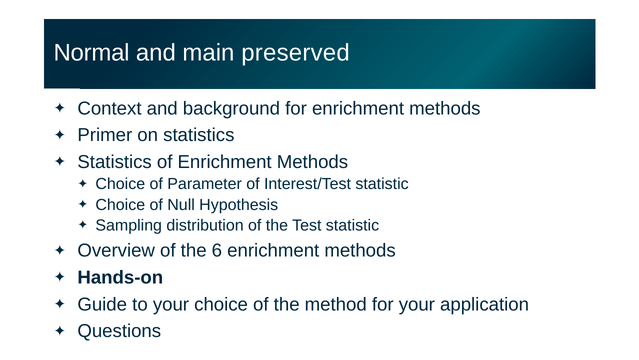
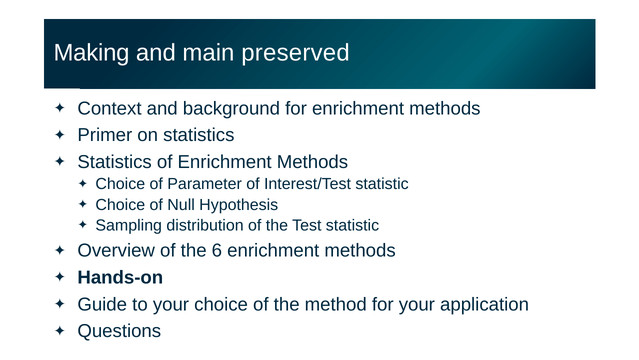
Normal: Normal -> Making (92, 53)
